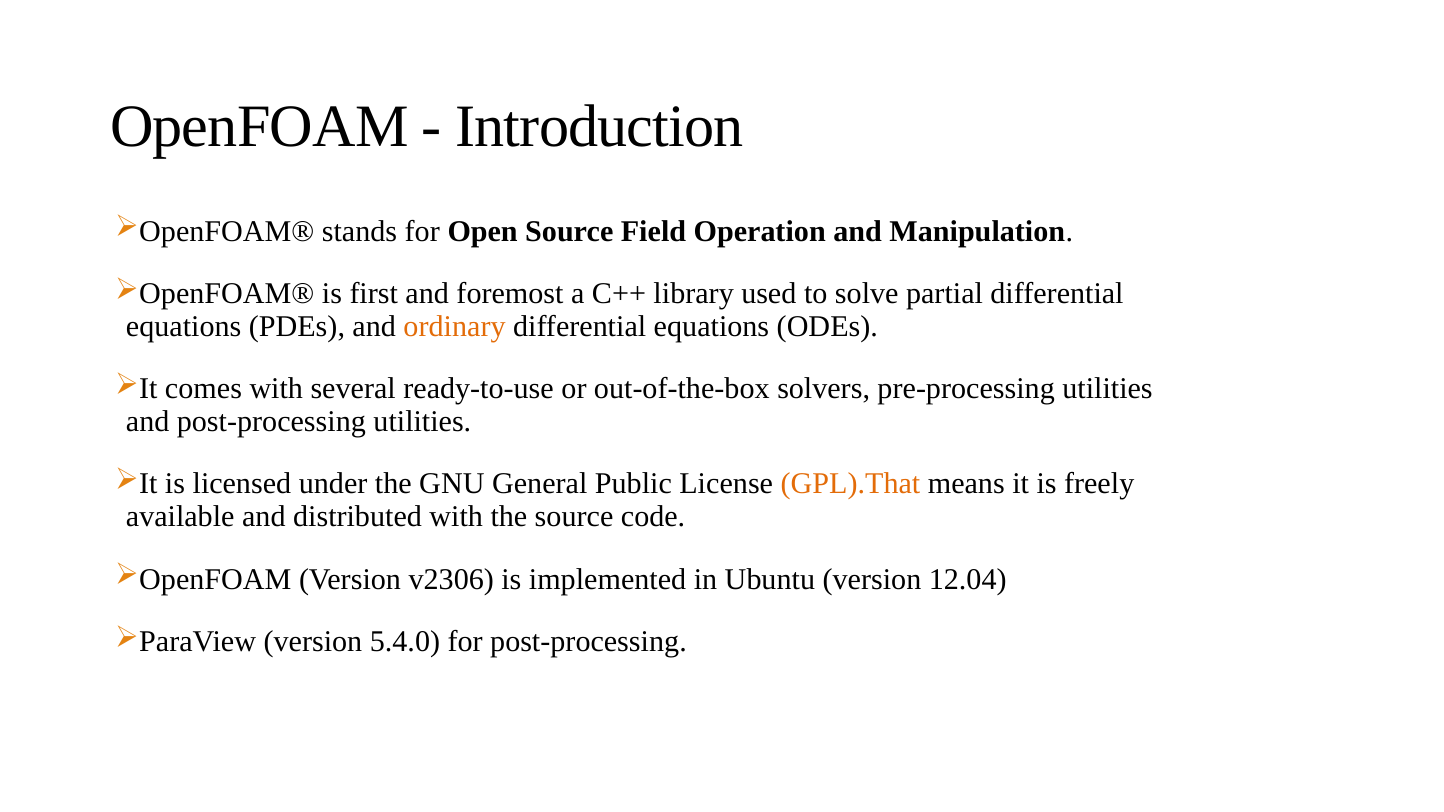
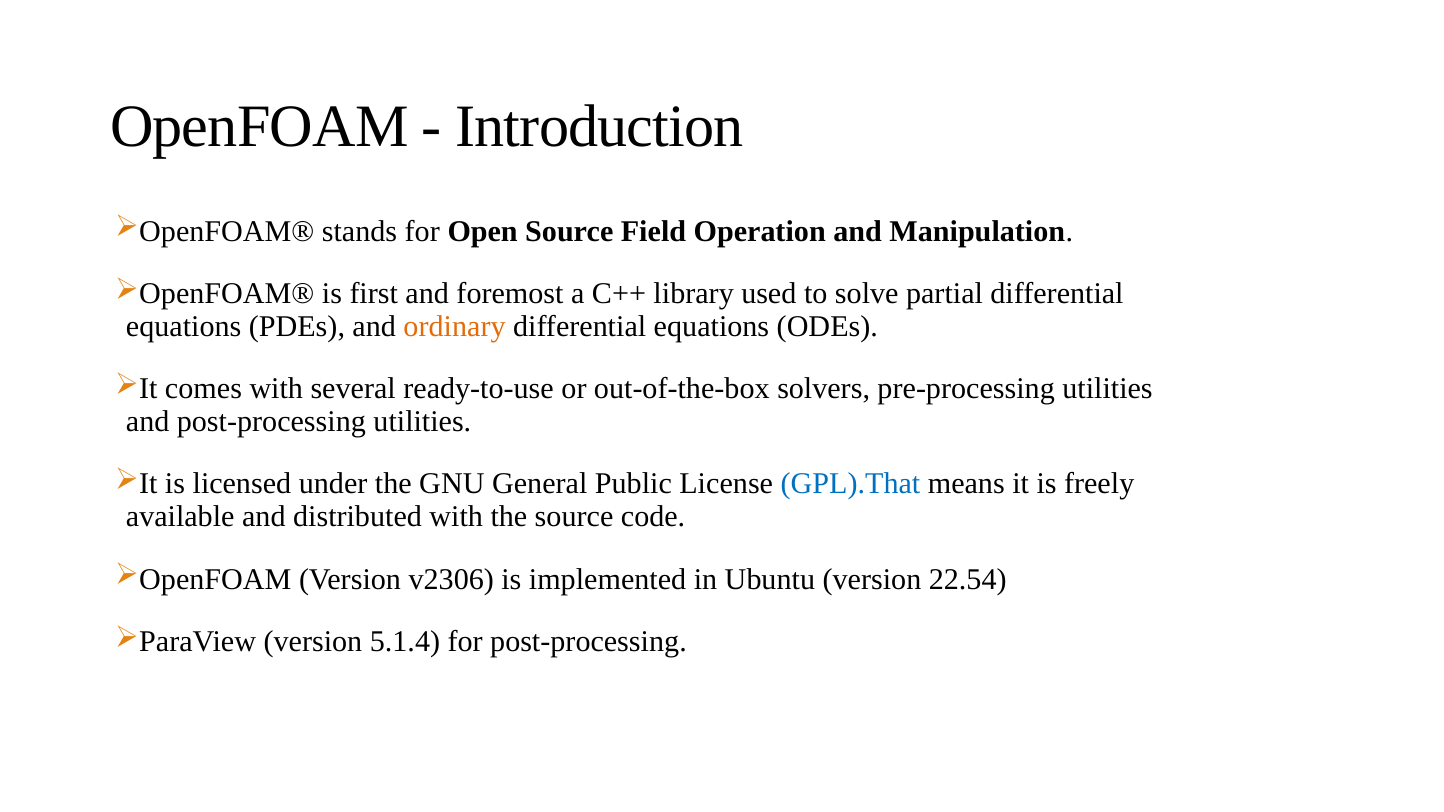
GPL).That colour: orange -> blue (850, 484)
12.04: 12.04 -> 22.54 (968, 579)
5.4.0: 5.4.0 -> 5.1.4 (405, 642)
